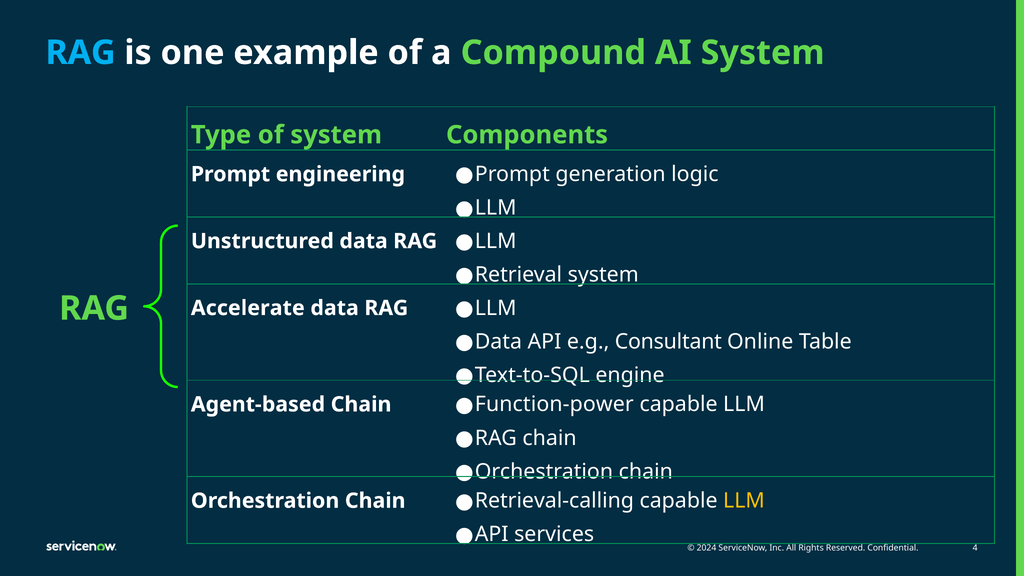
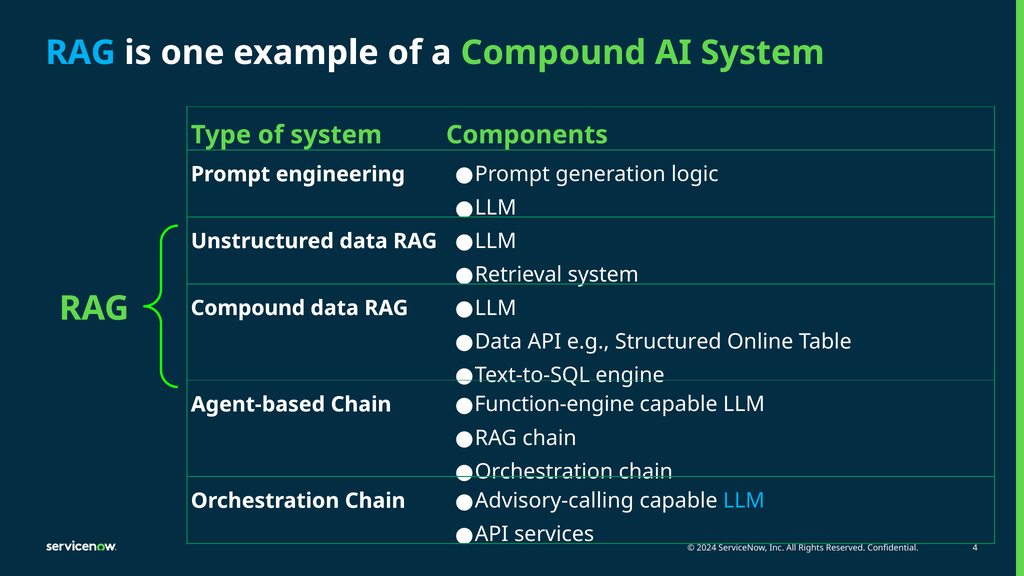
Accelerate: Accelerate -> Compound (248, 308)
Consultant: Consultant -> Structured (668, 342)
Function-power: Function-power -> Function-engine (554, 404)
Retrieval-calling: Retrieval-calling -> Advisory-calling (554, 501)
LLM colour: yellow -> light blue (744, 501)
